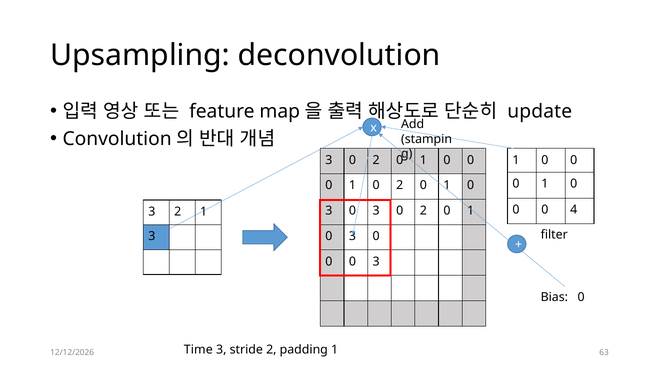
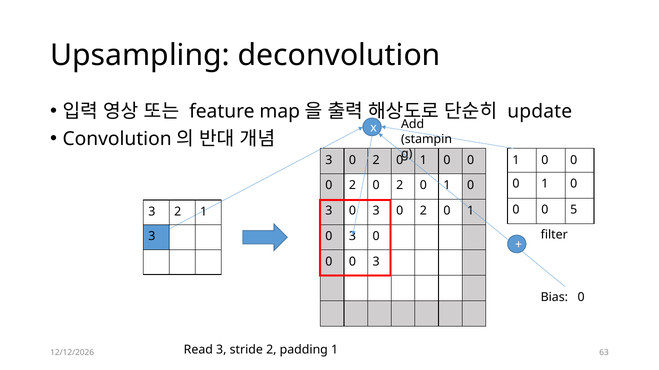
1: 1 -> 2 (352, 186)
4: 4 -> 5 (574, 210)
Time: Time -> Read (198, 350)
